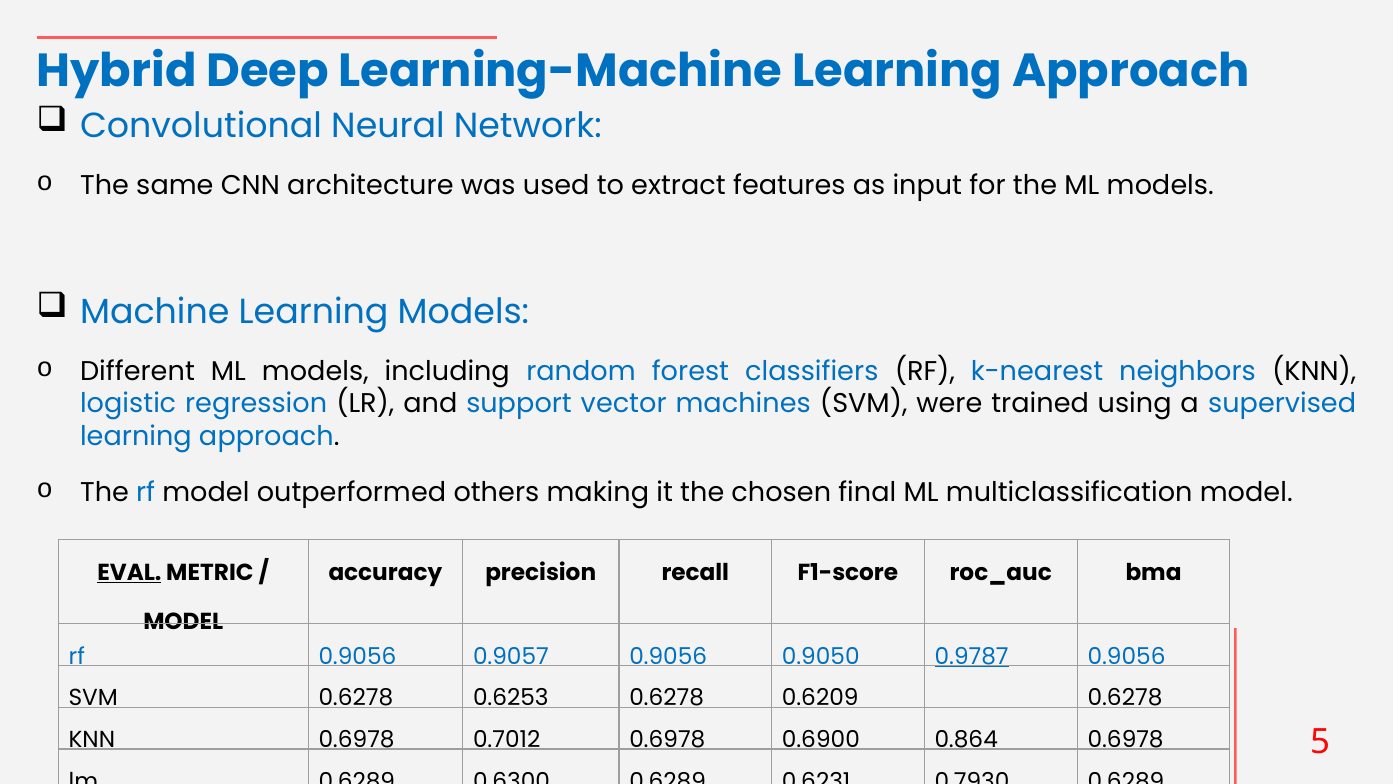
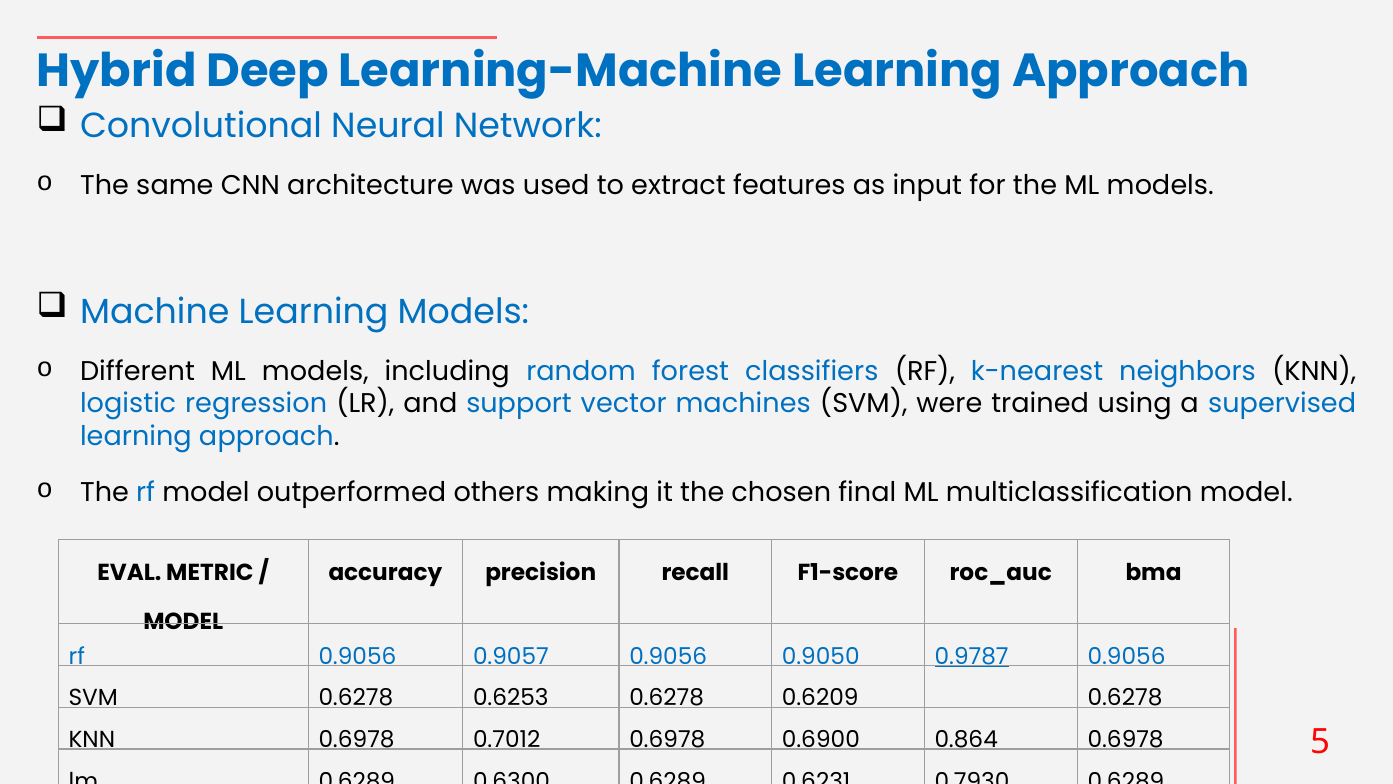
EVAL underline: present -> none (129, 572)
